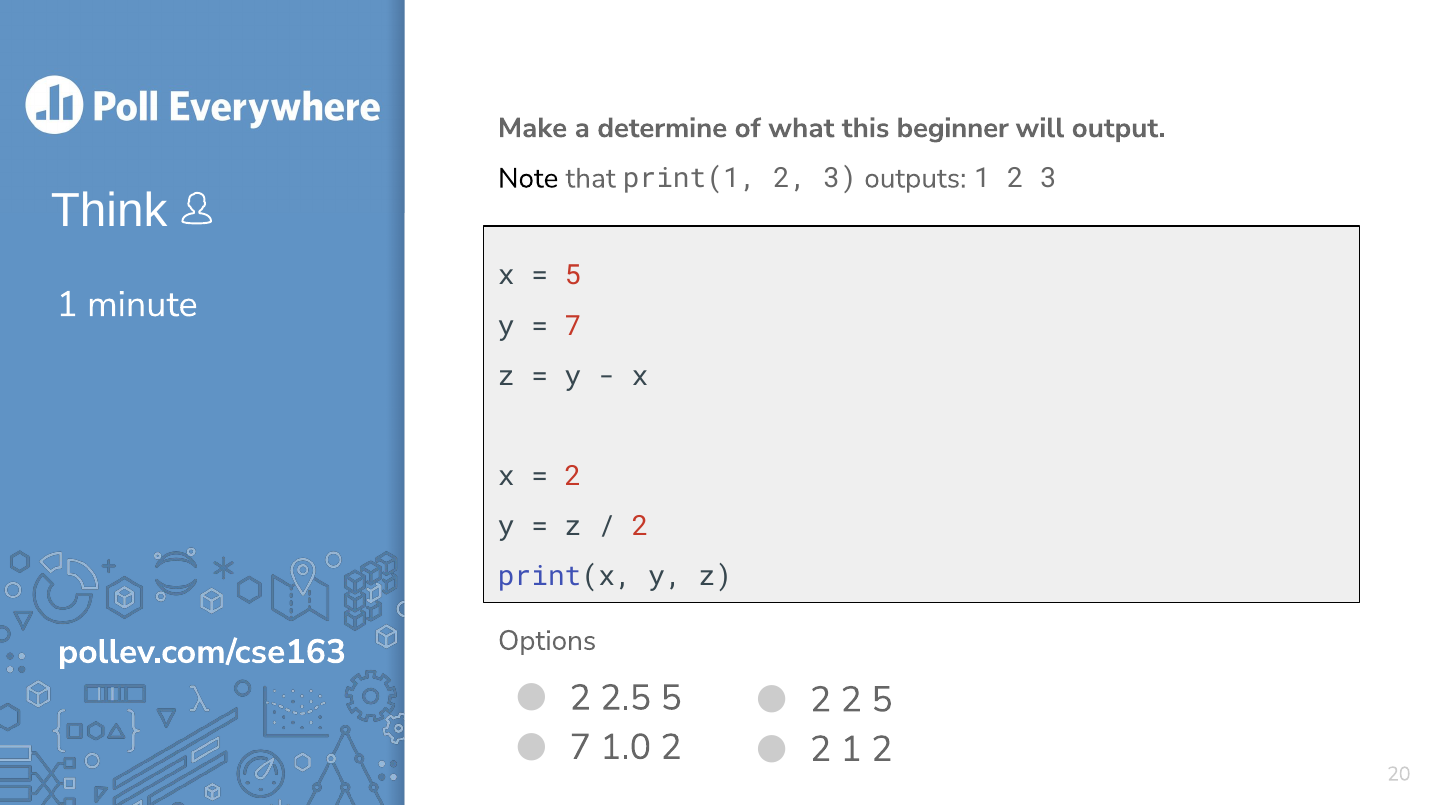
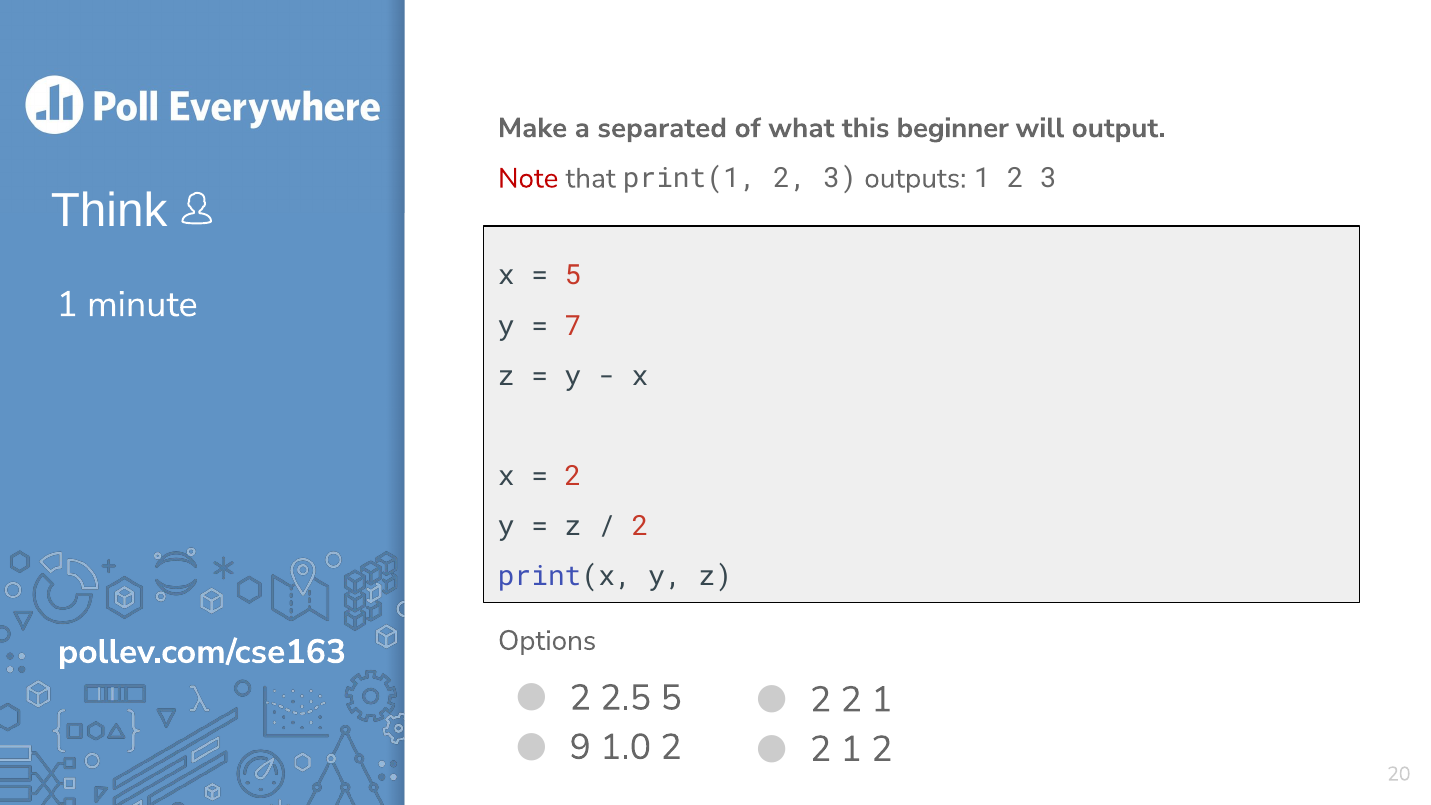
determine: determine -> separated (662, 128)
Note colour: black -> red (528, 178)
2 2 5: 5 -> 1 (882, 700)
7: 7 -> 9 (580, 747)
